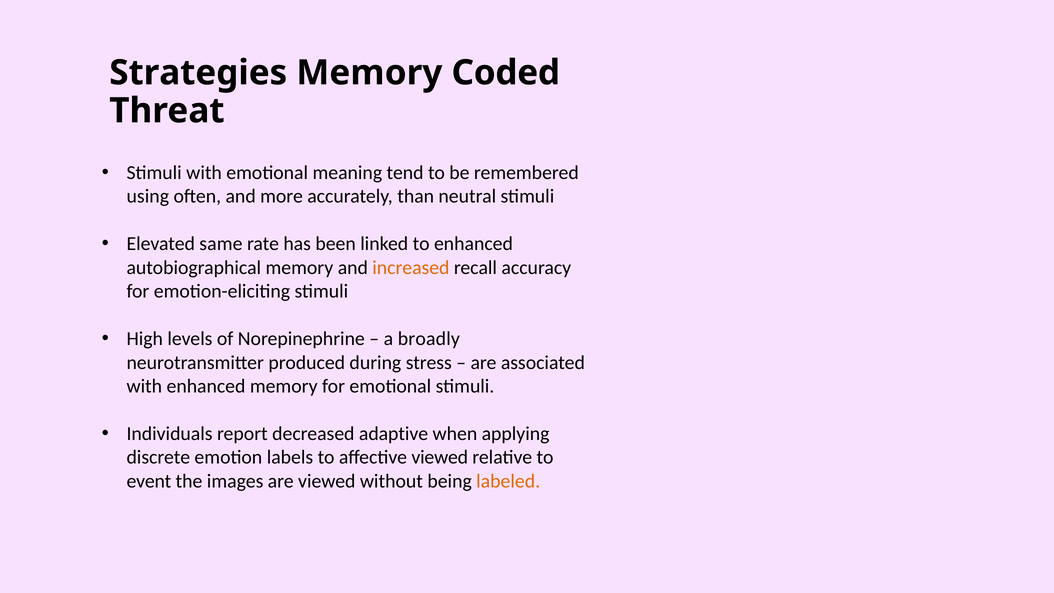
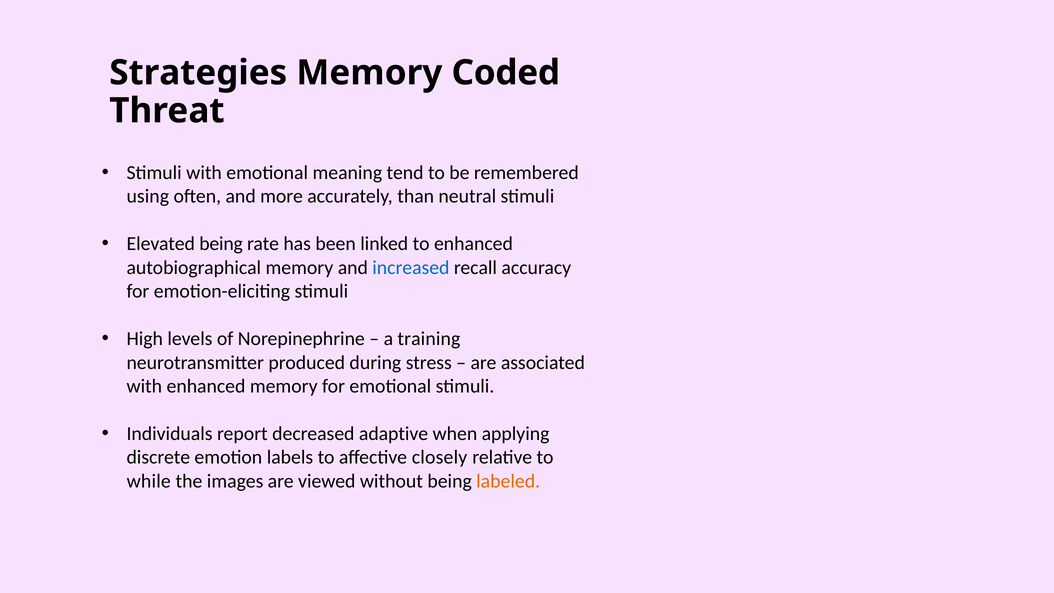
Elevated same: same -> being (221, 244)
increased colour: orange -> blue (411, 268)
broadly: broadly -> training (429, 339)
affective viewed: viewed -> closely (440, 457)
event: event -> while (149, 481)
